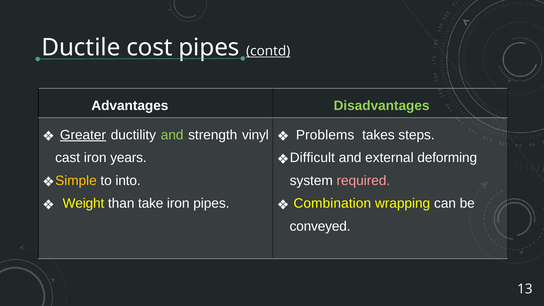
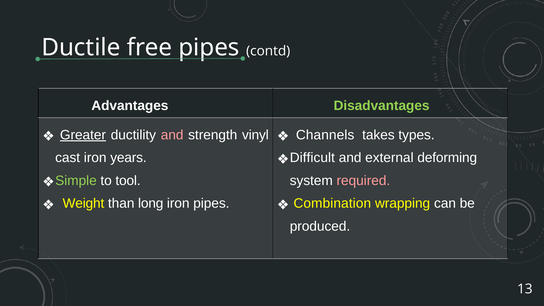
cost: cost -> free (149, 48)
contd underline: present -> none (268, 51)
and colour: light green -> pink (172, 135)
Problems: Problems -> Channels (325, 135)
steps: steps -> types (417, 135)
Simple colour: yellow -> light green (76, 181)
into: into -> tool (128, 181)
take: take -> long (151, 203)
conveyed: conveyed -> produced (320, 226)
